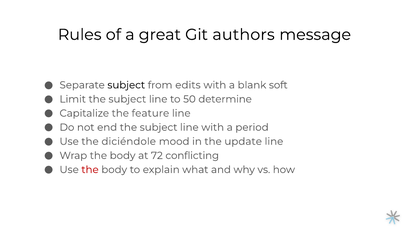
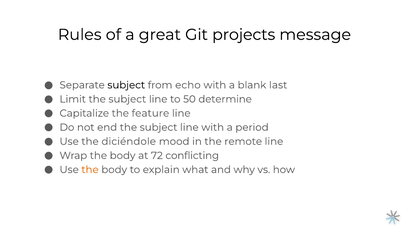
authors: authors -> projects (244, 35)
edits: edits -> echo (188, 85)
soft: soft -> last (278, 85)
update: update -> remote (243, 141)
the colour: red -> orange (90, 170)
